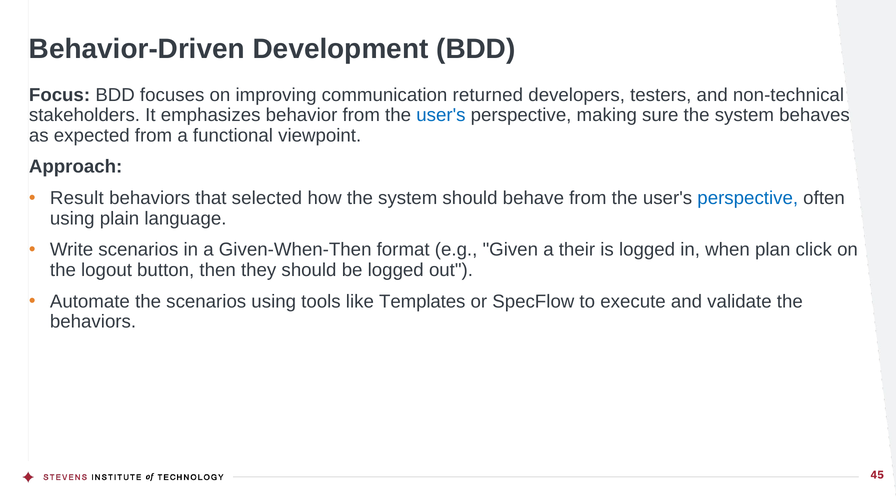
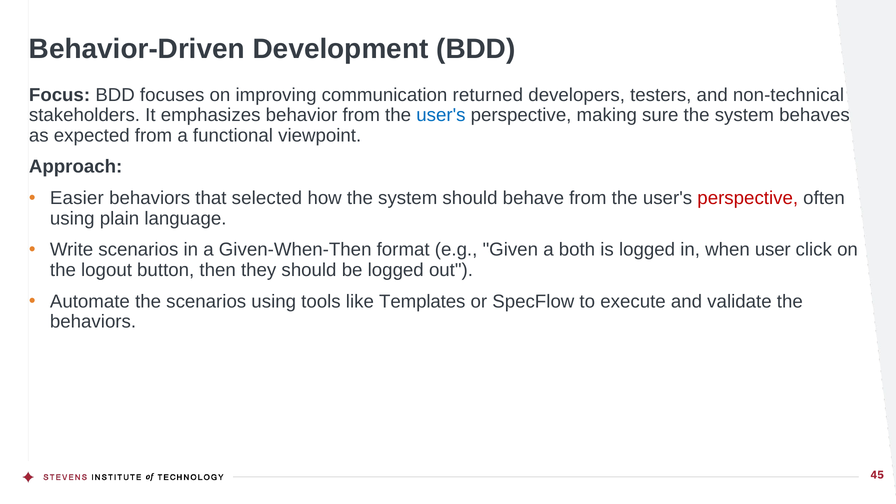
Result: Result -> Easier (77, 198)
perspective colour: blue -> red (748, 198)
their: their -> both (577, 250)
plan: plan -> user (773, 250)
